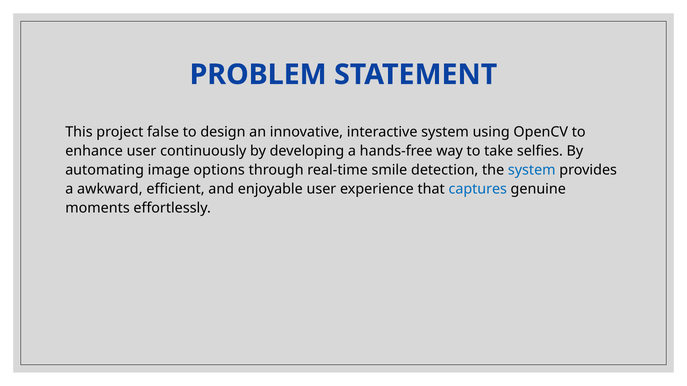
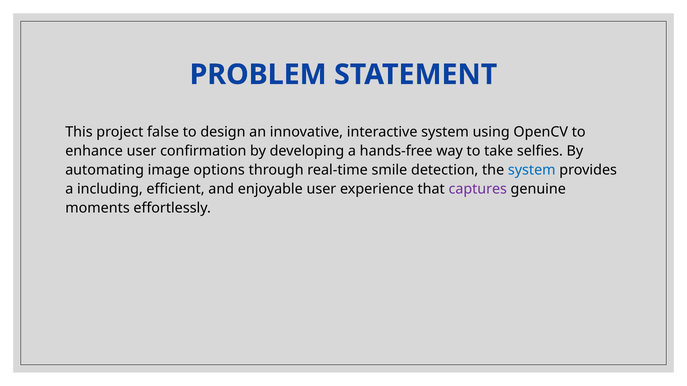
continuously: continuously -> confirmation (203, 151)
awkward: awkward -> including (110, 189)
captures colour: blue -> purple (478, 189)
